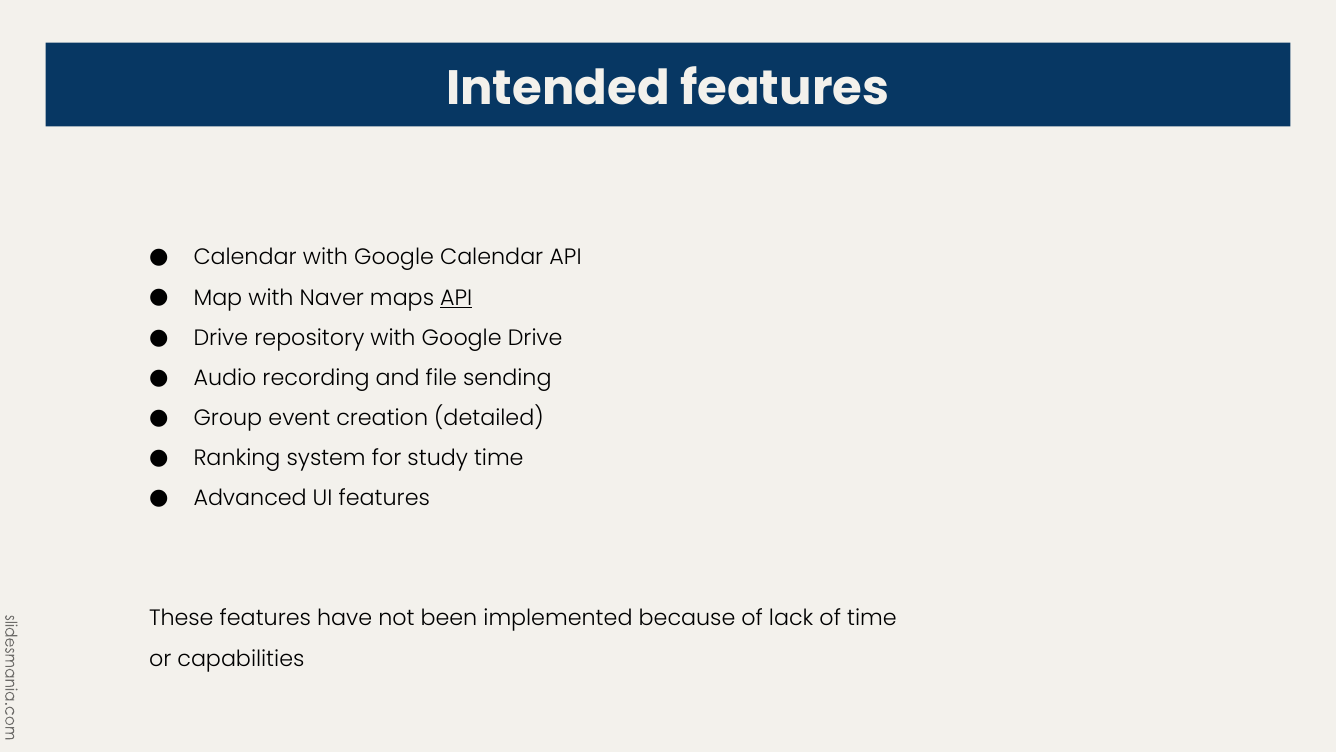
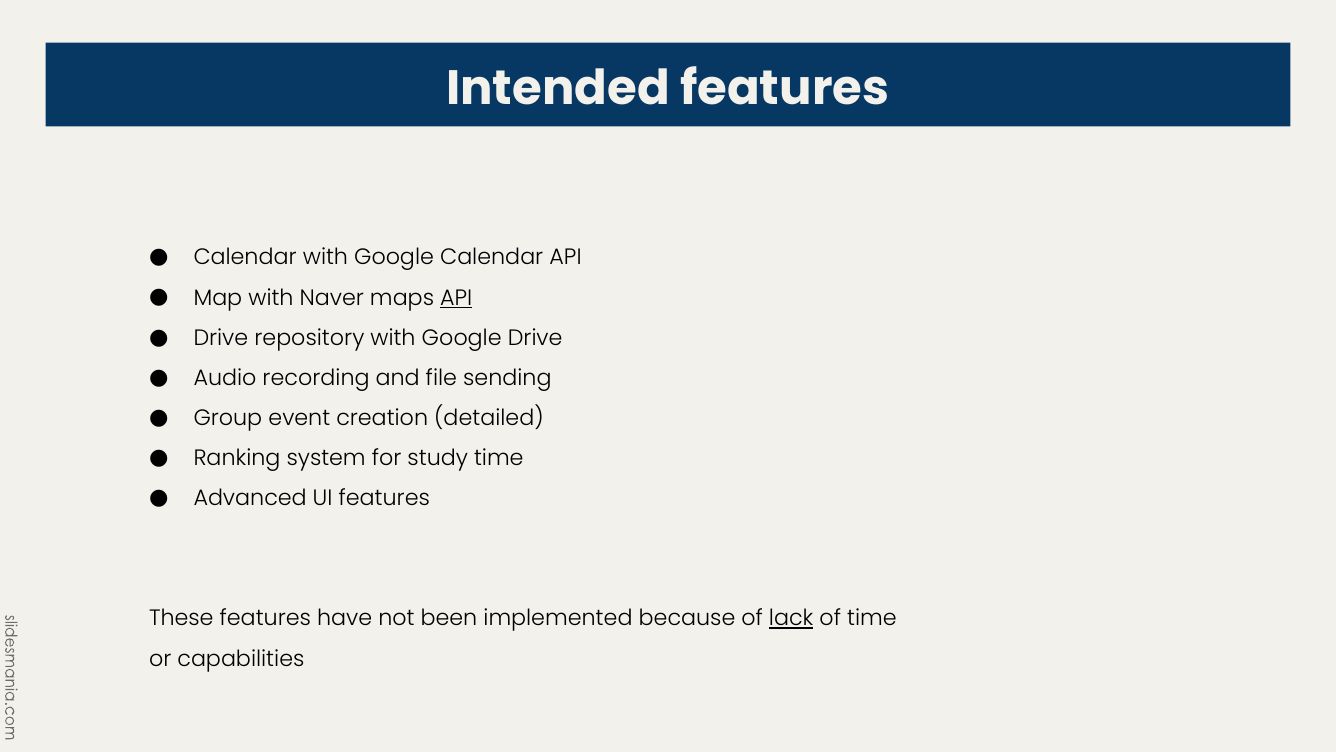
lack underline: none -> present (791, 618)
